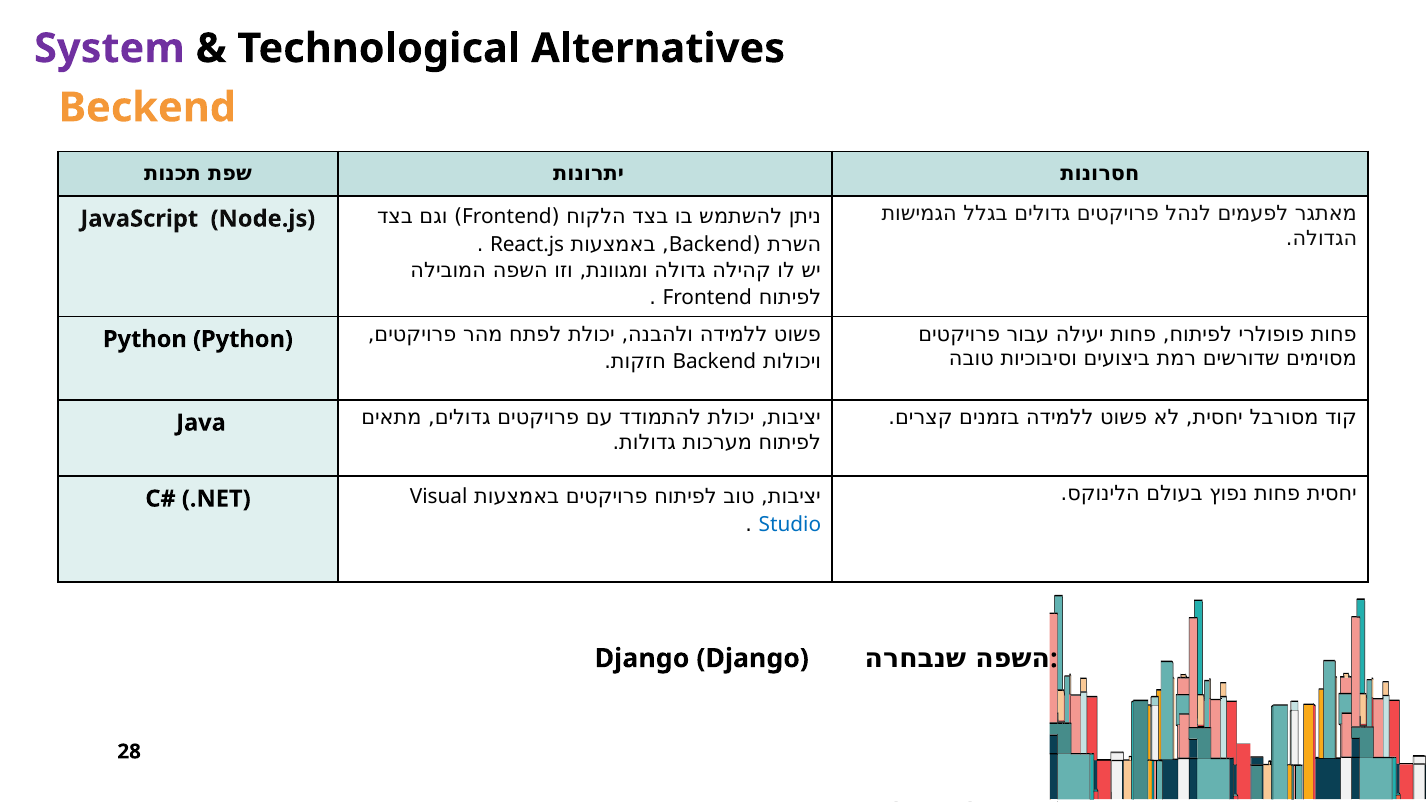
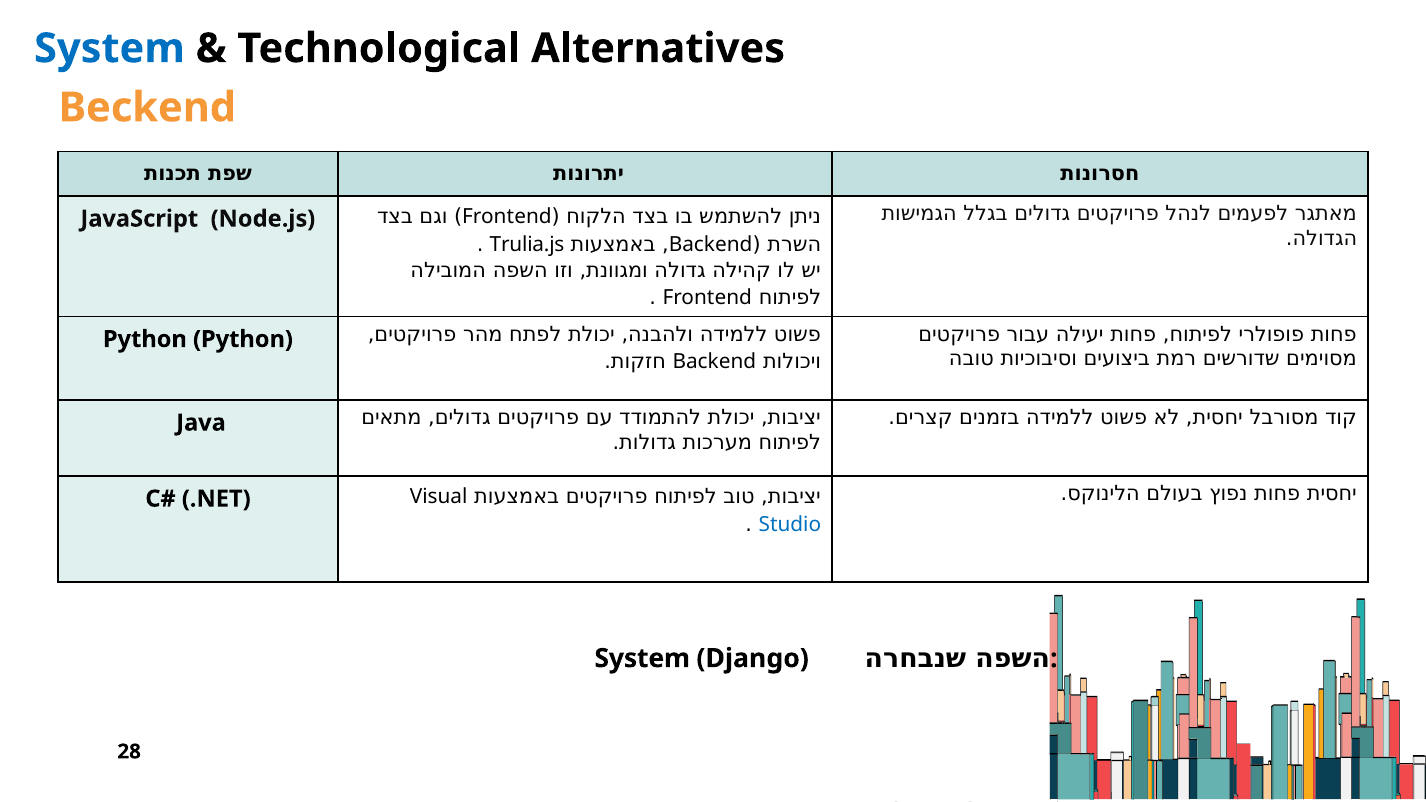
System colour: purple -> blue (109, 49)
React.js: React.js -> Trulia.js (527, 245)
Django: Django -> System (642, 658)
